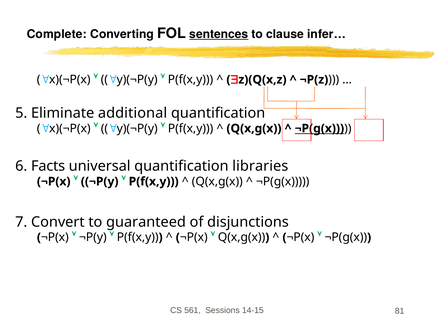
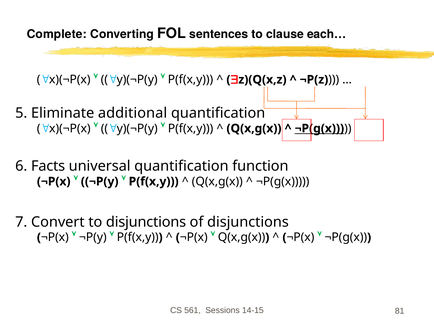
sentences underline: present -> none (219, 34)
infer…: infer… -> each… (327, 34)
libraries: libraries -> function (260, 166)
to guaranteed: guaranteed -> disjunctions (146, 222)
